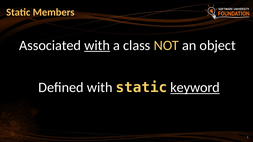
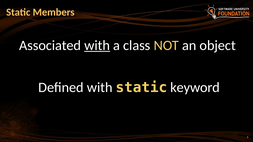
keyword underline: present -> none (195, 88)
